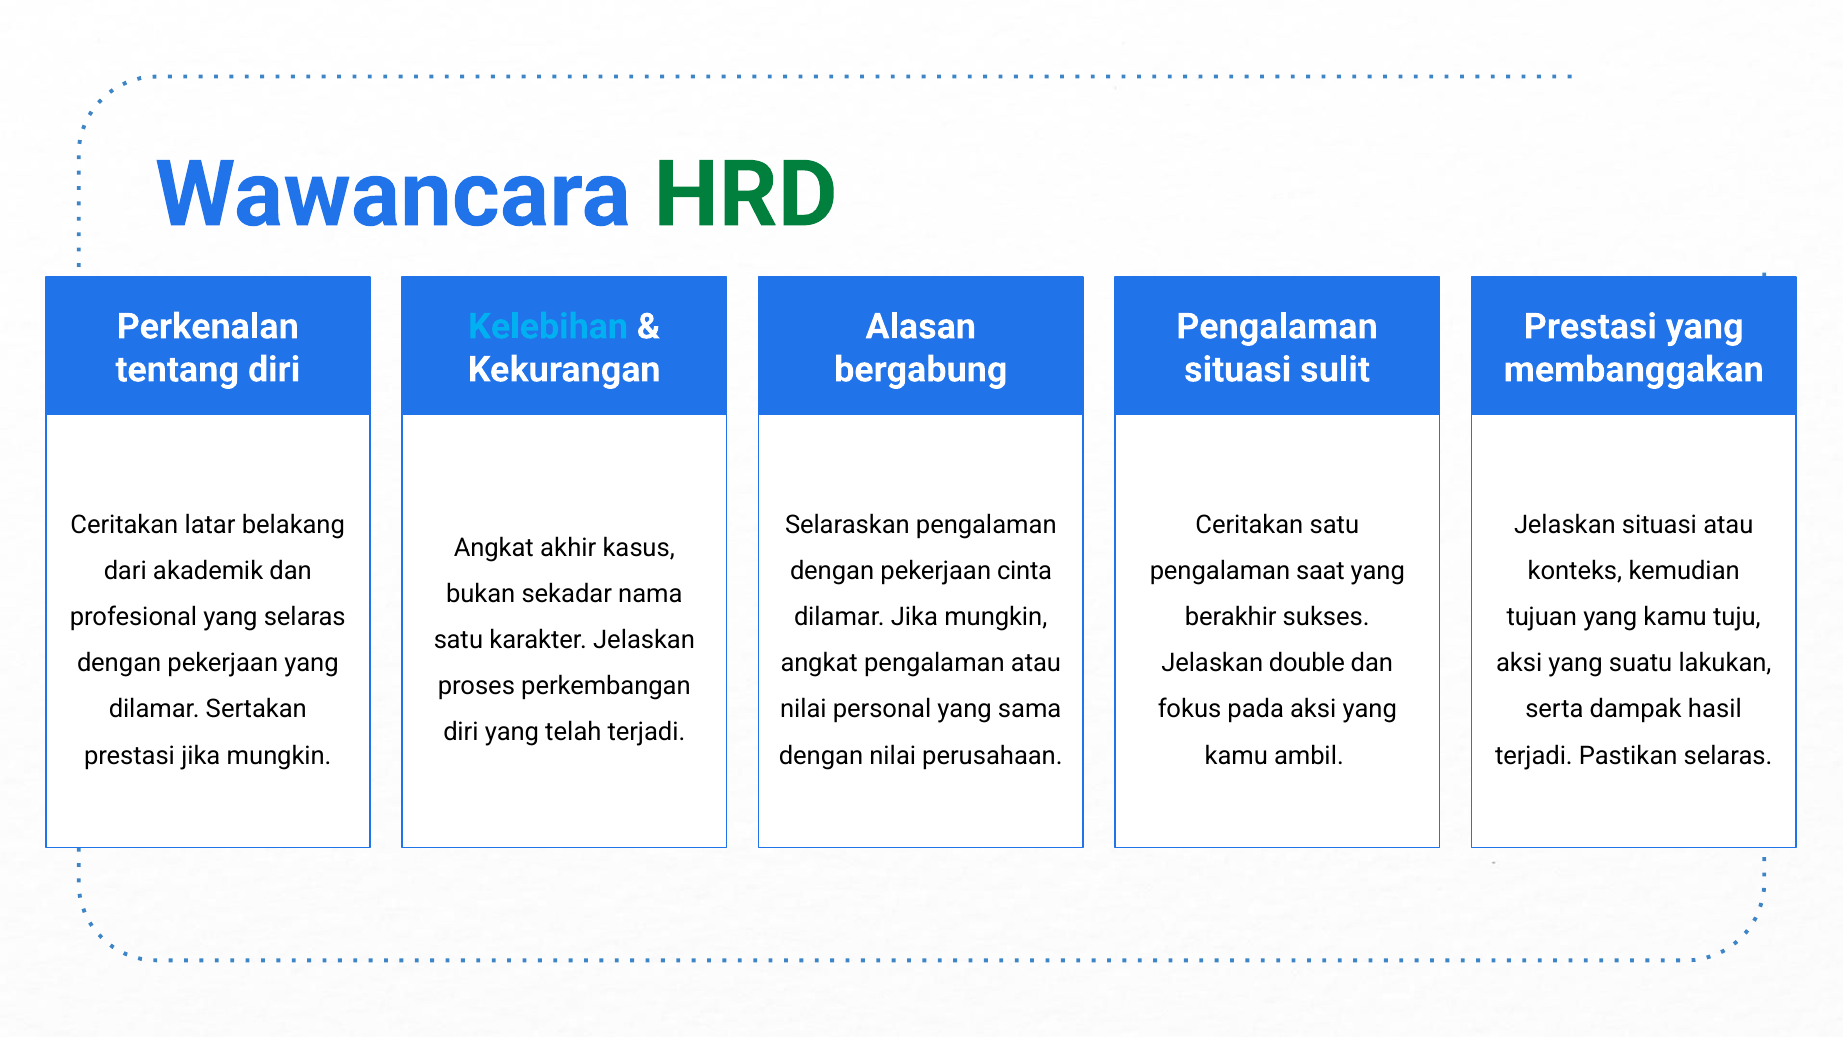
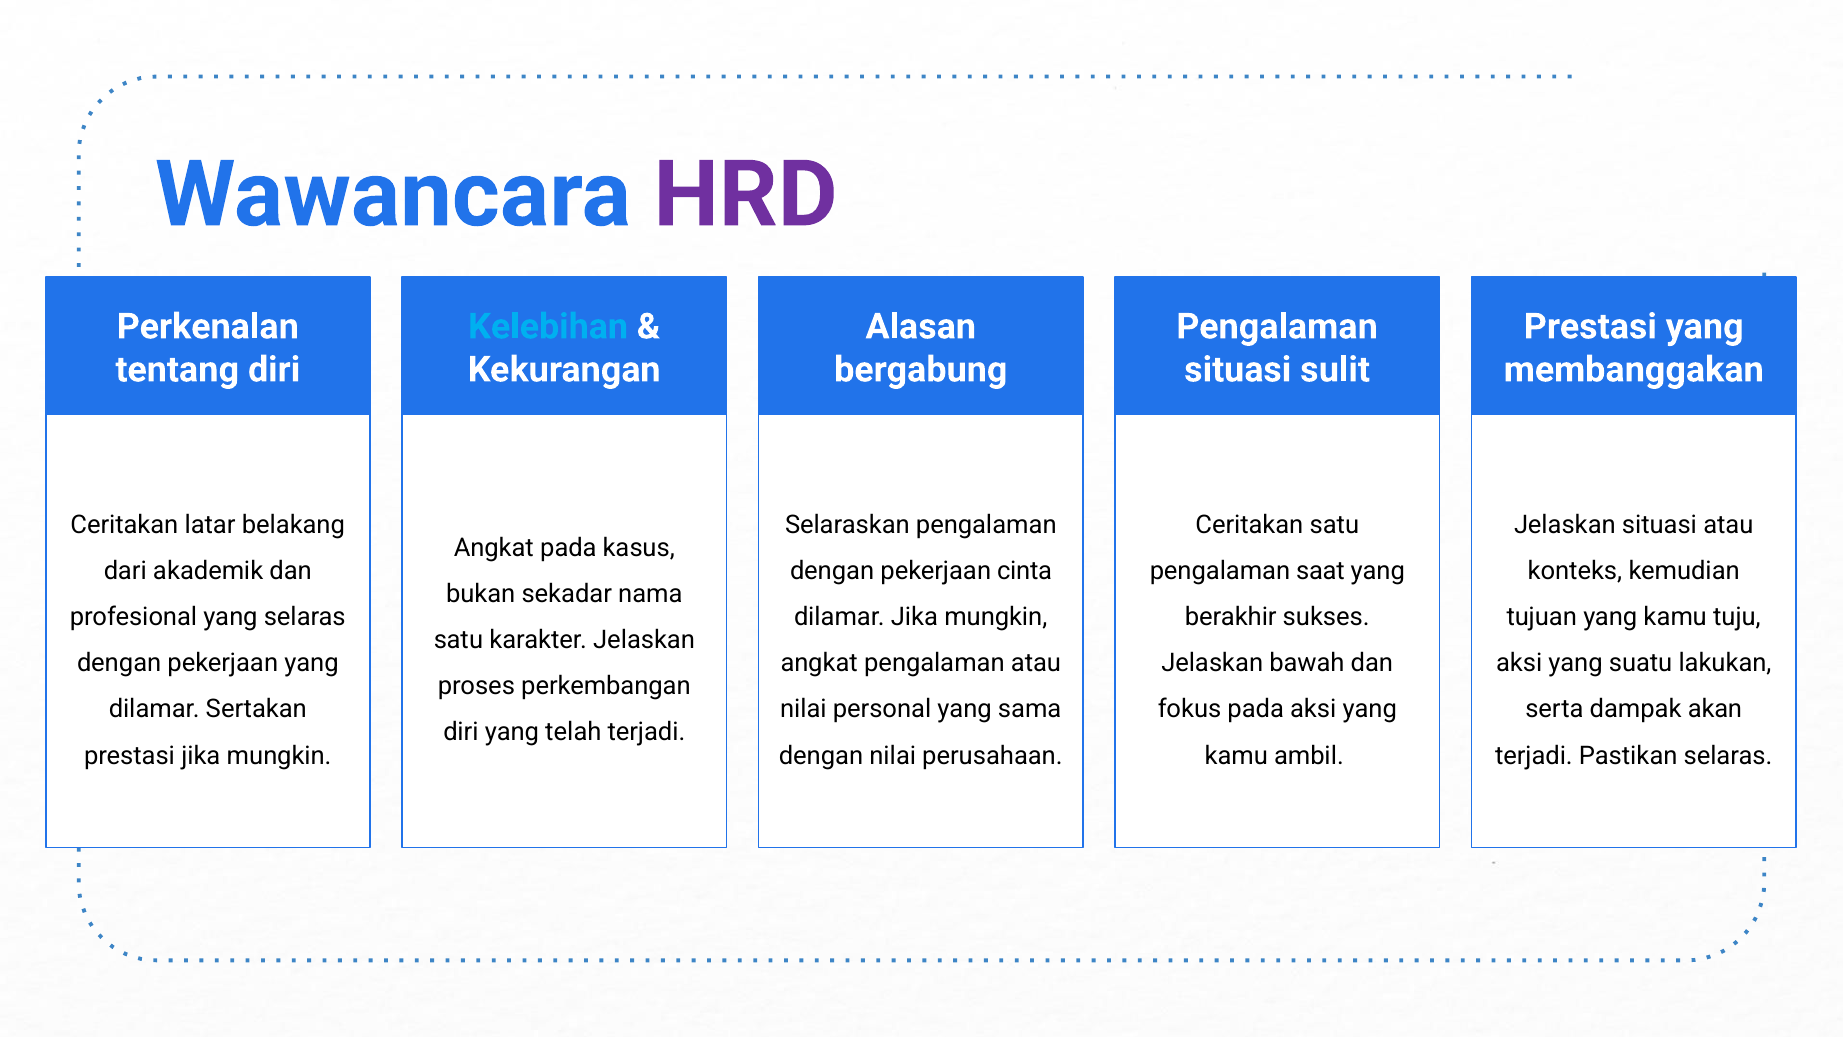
HRD colour: green -> purple (746, 195)
Angkat akhir: akhir -> pada (568, 548)
double: double -> bawah (1307, 663)
hasil: hasil -> akan (1715, 709)
